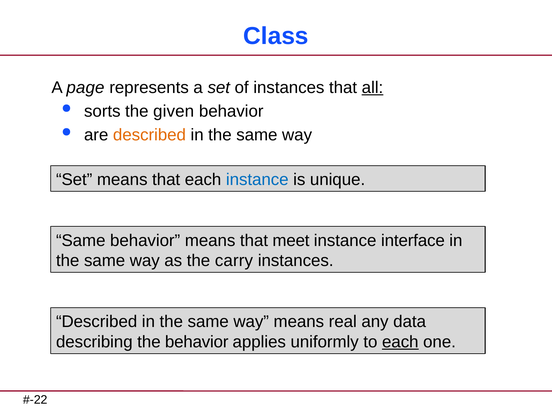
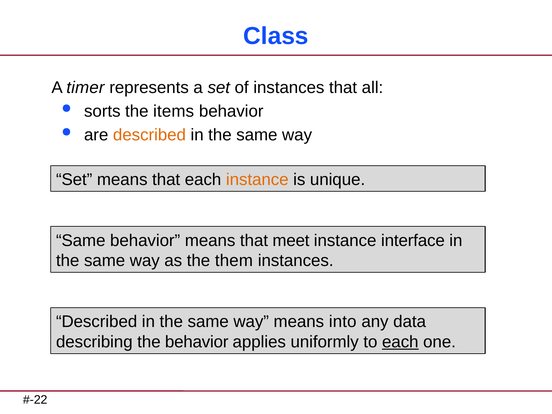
page: page -> timer (85, 88)
all underline: present -> none (372, 88)
given: given -> items (174, 111)
instance colour: blue -> orange (257, 180)
carry: carry -> them (234, 261)
real: real -> into (343, 322)
